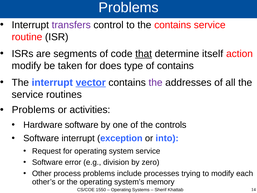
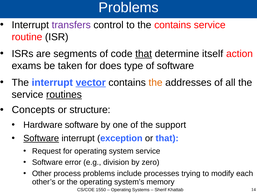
modify: modify -> exams (26, 66)
of contains: contains -> software (175, 66)
the colour: purple -> orange (156, 82)
routines underline: none -> present (64, 94)
Problems: Problems -> Concepts (33, 110)
activities: activities -> structure (90, 110)
controls: controls -> support (171, 125)
Software underline: none -> present (41, 138)
or into: into -> that (167, 138)
